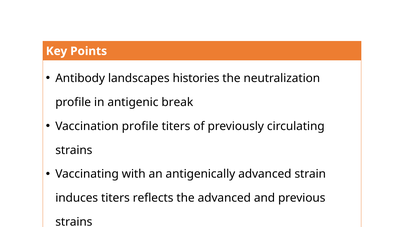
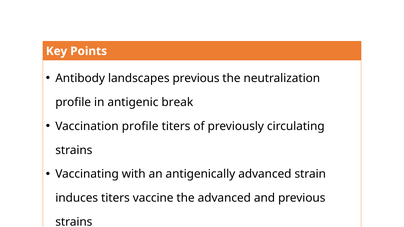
landscapes histories: histories -> previous (196, 78)
reflects: reflects -> vaccine (153, 198)
